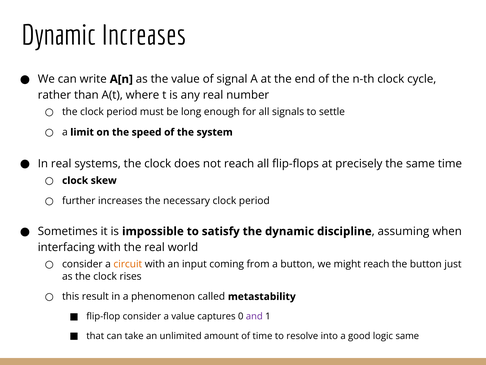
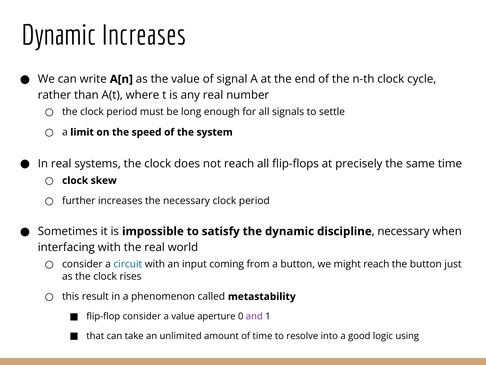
discipline assuming: assuming -> necessary (404, 231)
circuit colour: orange -> blue (128, 264)
captures: captures -> aperture (216, 316)
logic same: same -> using (407, 335)
